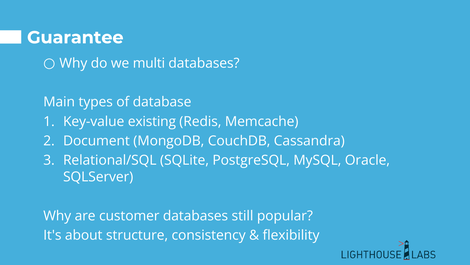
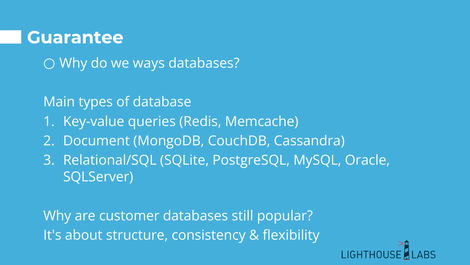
multi: multi -> ways (149, 63)
existing: existing -> queries (152, 121)
